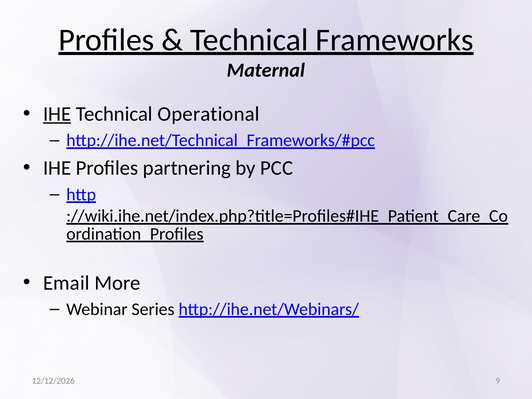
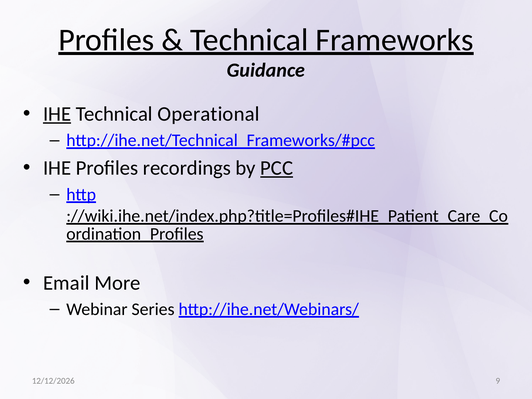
Maternal: Maternal -> Guidance (266, 70)
partnering: partnering -> recordings (187, 168)
PCC underline: none -> present (277, 168)
